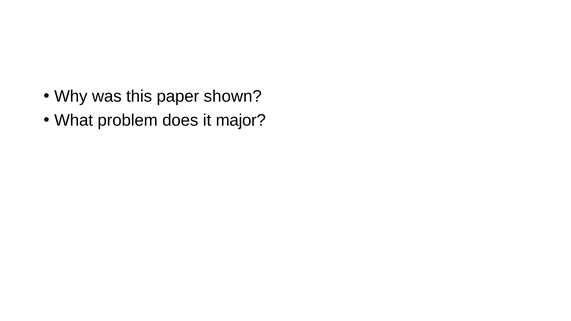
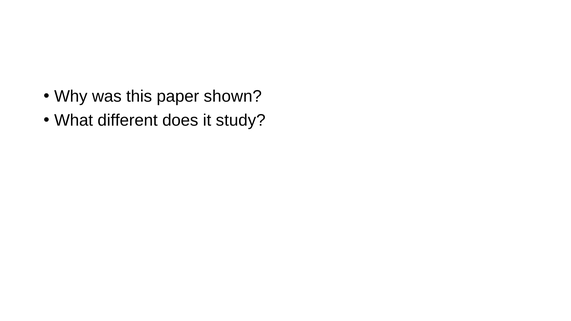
problem: problem -> different (128, 120)
major: major -> study (241, 120)
